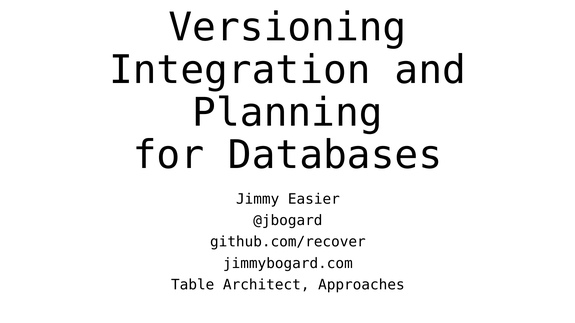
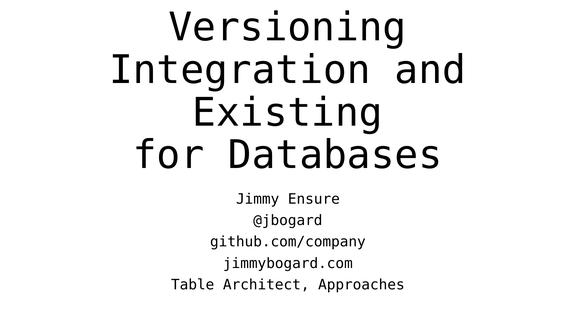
Planning: Planning -> Existing (287, 113)
Easier: Easier -> Ensure (314, 199)
github.com/recover: github.com/recover -> github.com/company (288, 242)
